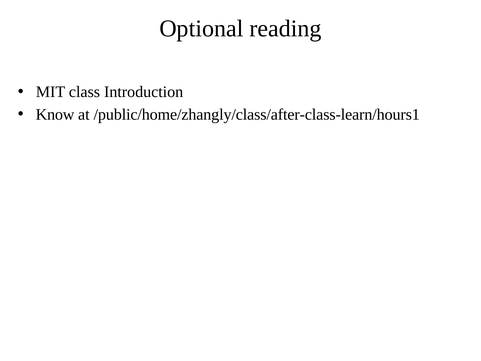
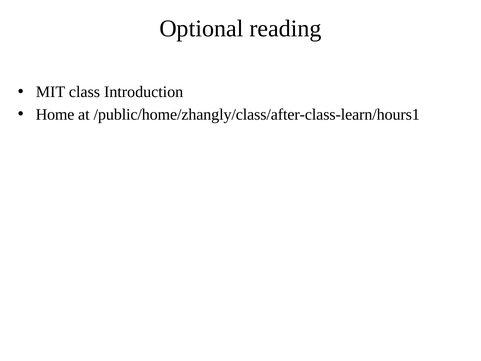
Know: Know -> Home (55, 114)
